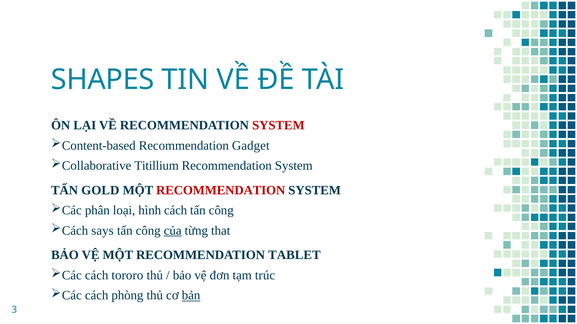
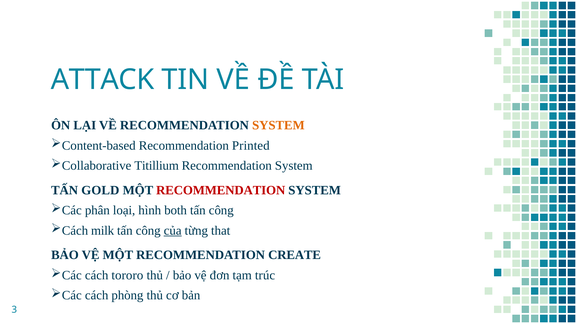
SHAPES: SHAPES -> ATTACK (103, 80)
SYSTEM colour: red -> orange (278, 126)
Gadget: Gadget -> Printed (251, 146)
hình cách: cách -> both (176, 211)
says: says -> milk (103, 231)
TABLET: TABLET -> CREATE (295, 256)
bản underline: present -> none (191, 296)
